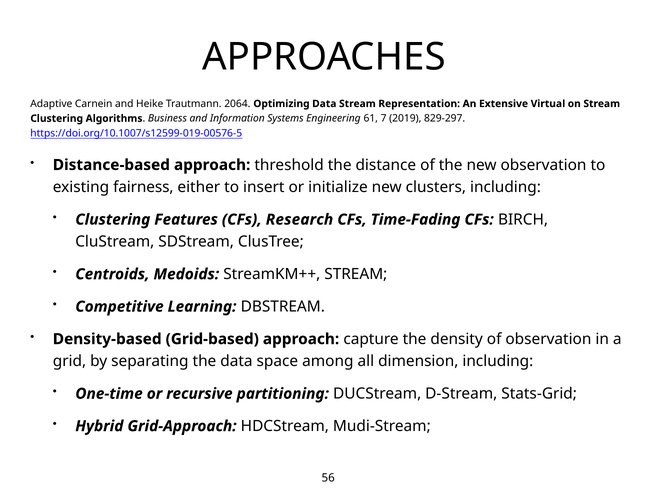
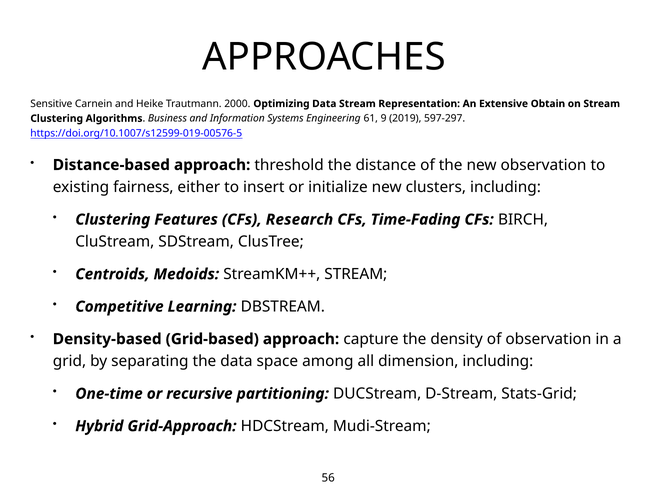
Adaptive: Adaptive -> Sensitive (51, 104)
2064: 2064 -> 2000 (237, 104)
Virtual: Virtual -> Obtain (548, 104)
7: 7 -> 9 (384, 118)
829-297: 829-297 -> 597-297 (445, 118)
